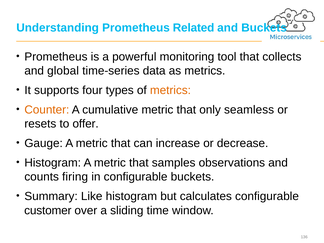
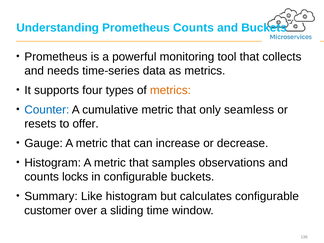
Prometheus Related: Related -> Counts (193, 28)
global: global -> needs (63, 71)
Counter colour: orange -> blue (47, 110)
firing: firing -> locks (75, 177)
